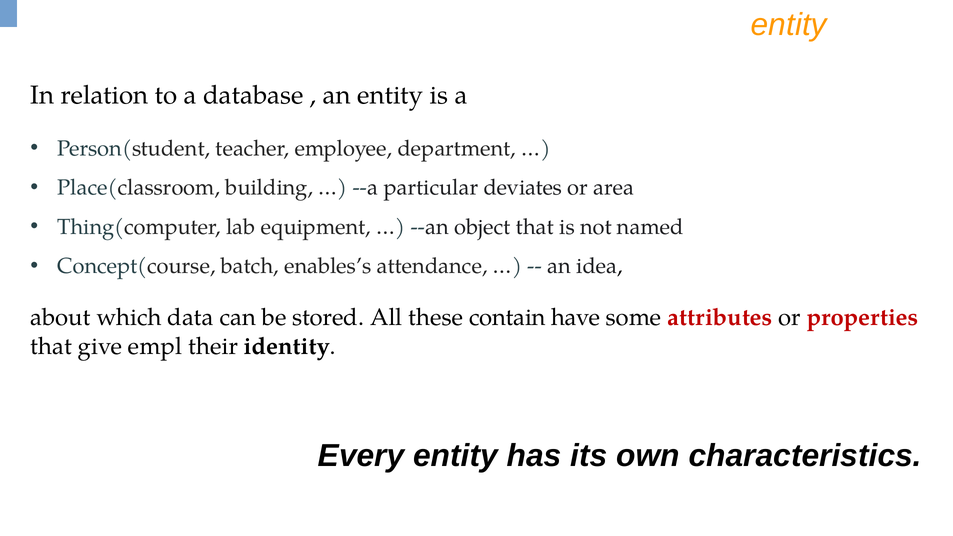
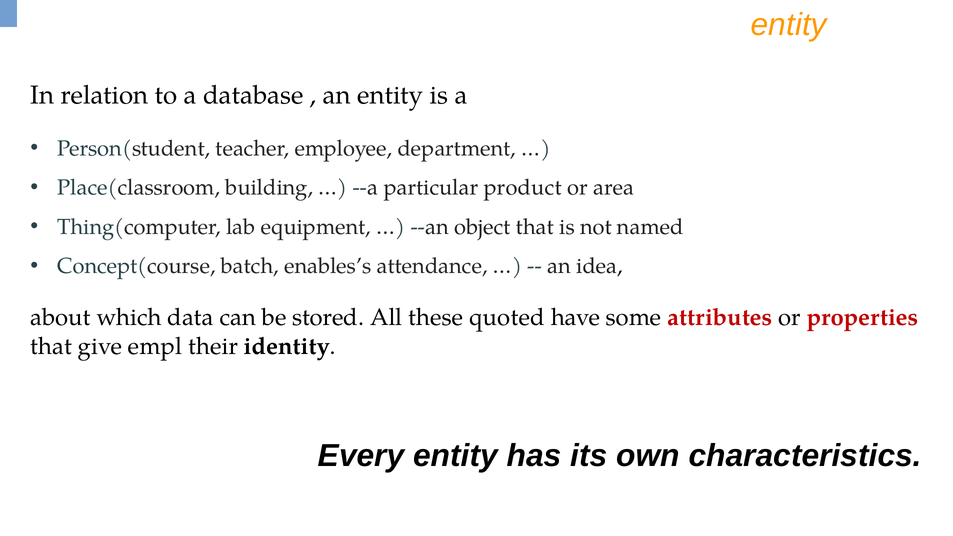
deviates: deviates -> product (523, 188)
contain: contain -> quoted (507, 318)
